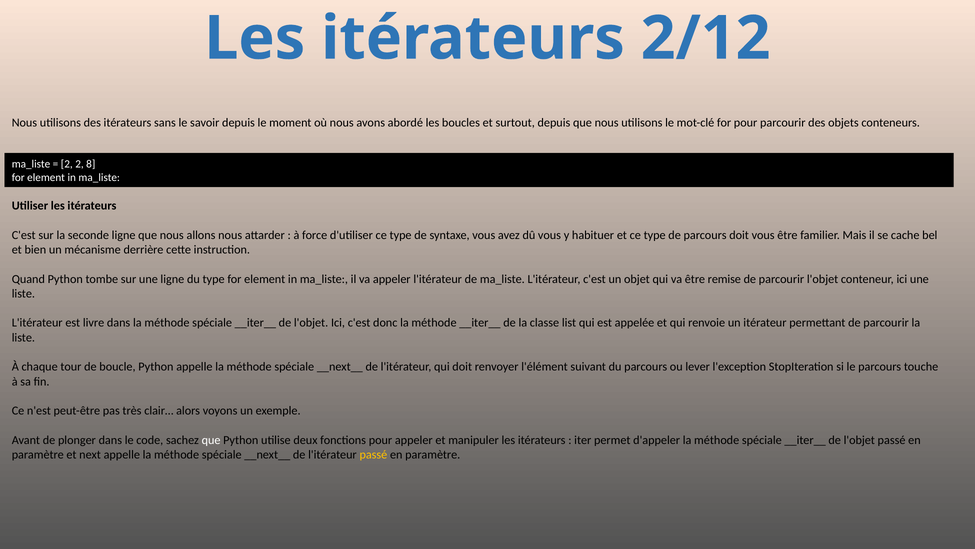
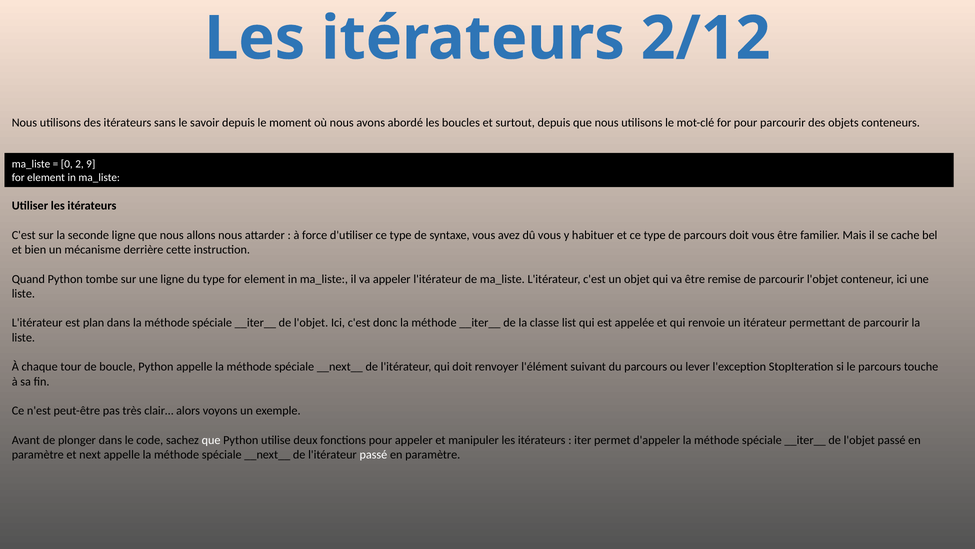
2: 2 -> 0 (67, 164)
8: 8 -> 9 (91, 164)
livre: livre -> plan (94, 323)
passé colour: yellow -> white (373, 454)
